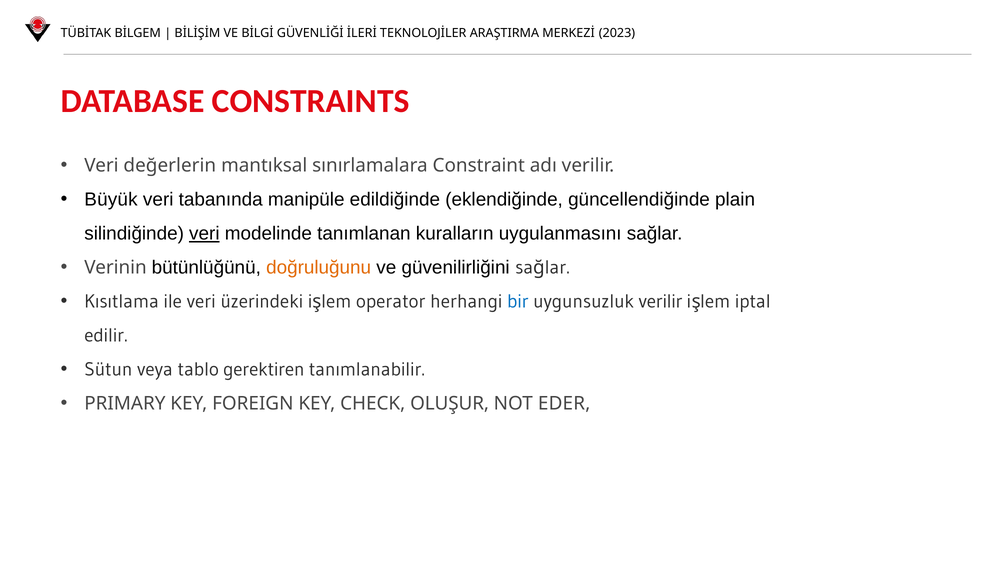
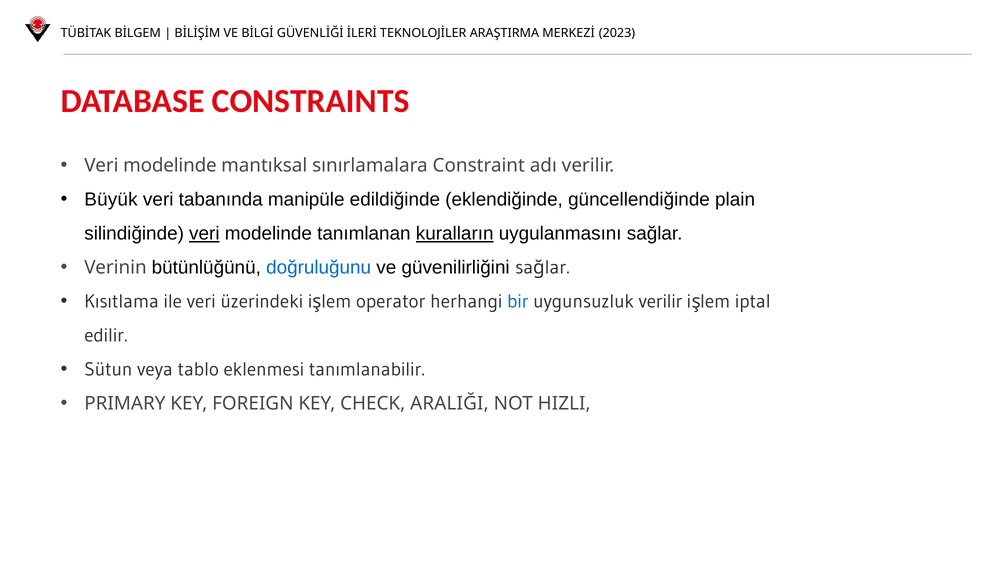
değerlerin: değerlerin -> modelinde (170, 166)
kuralların underline: none -> present (455, 234)
doğruluğunu colour: orange -> blue (319, 268)
gerektiren: gerektiren -> eklenmesi (264, 370)
OLUŞUR: OLUŞUR -> ARALIĞI (449, 404)
EDER: EDER -> HIZLI (564, 404)
